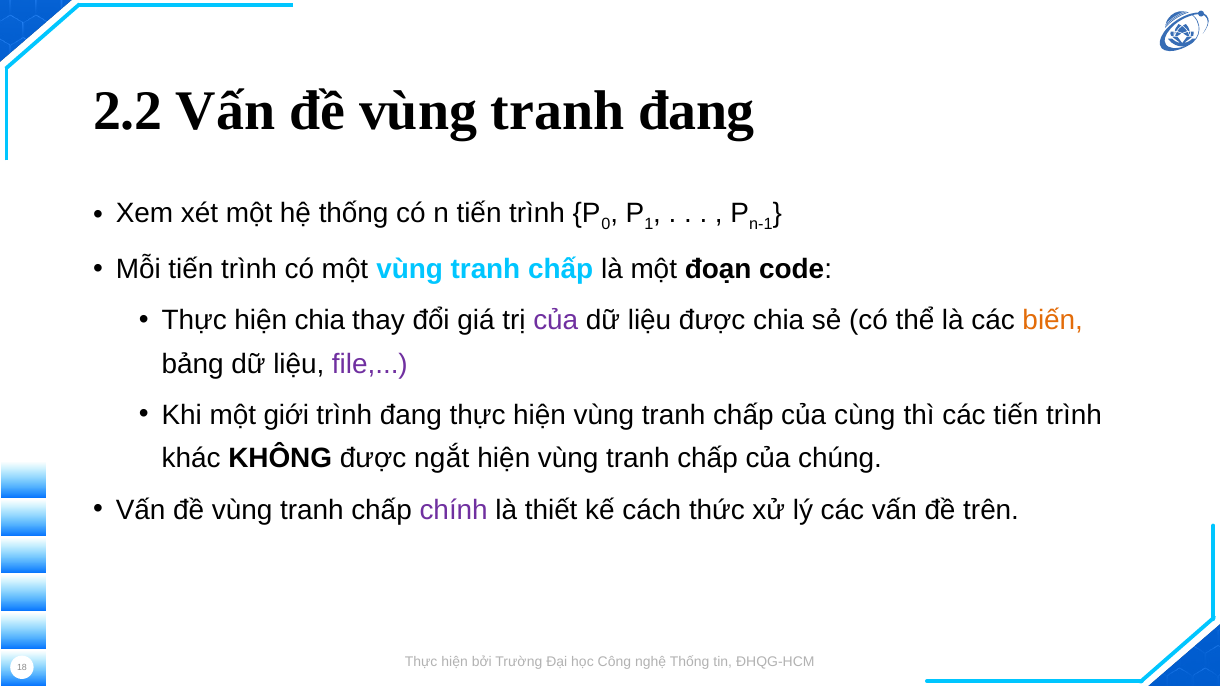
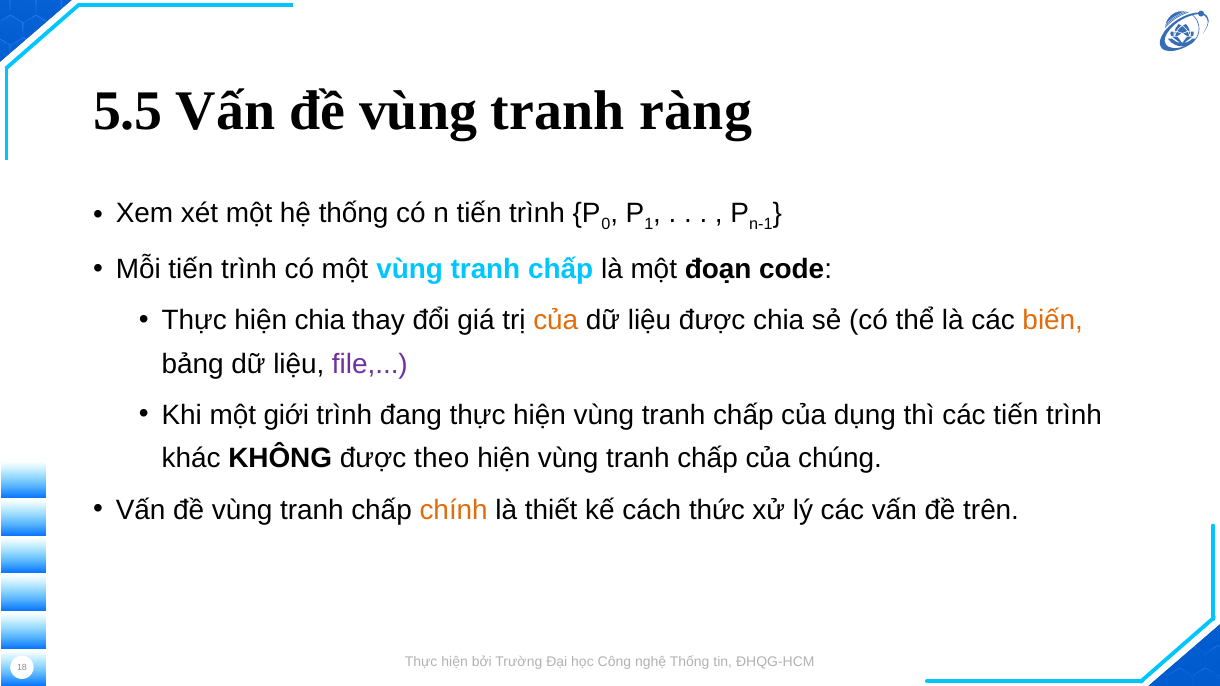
2.2: 2.2 -> 5.5 (128, 111)
tranh đang: đang -> ràng (696, 111)
của colour: purple -> orange (556, 321)
cùng: cùng -> dụng (865, 415)
ngắt: ngắt -> theo (442, 459)
chính colour: purple -> orange (454, 510)
